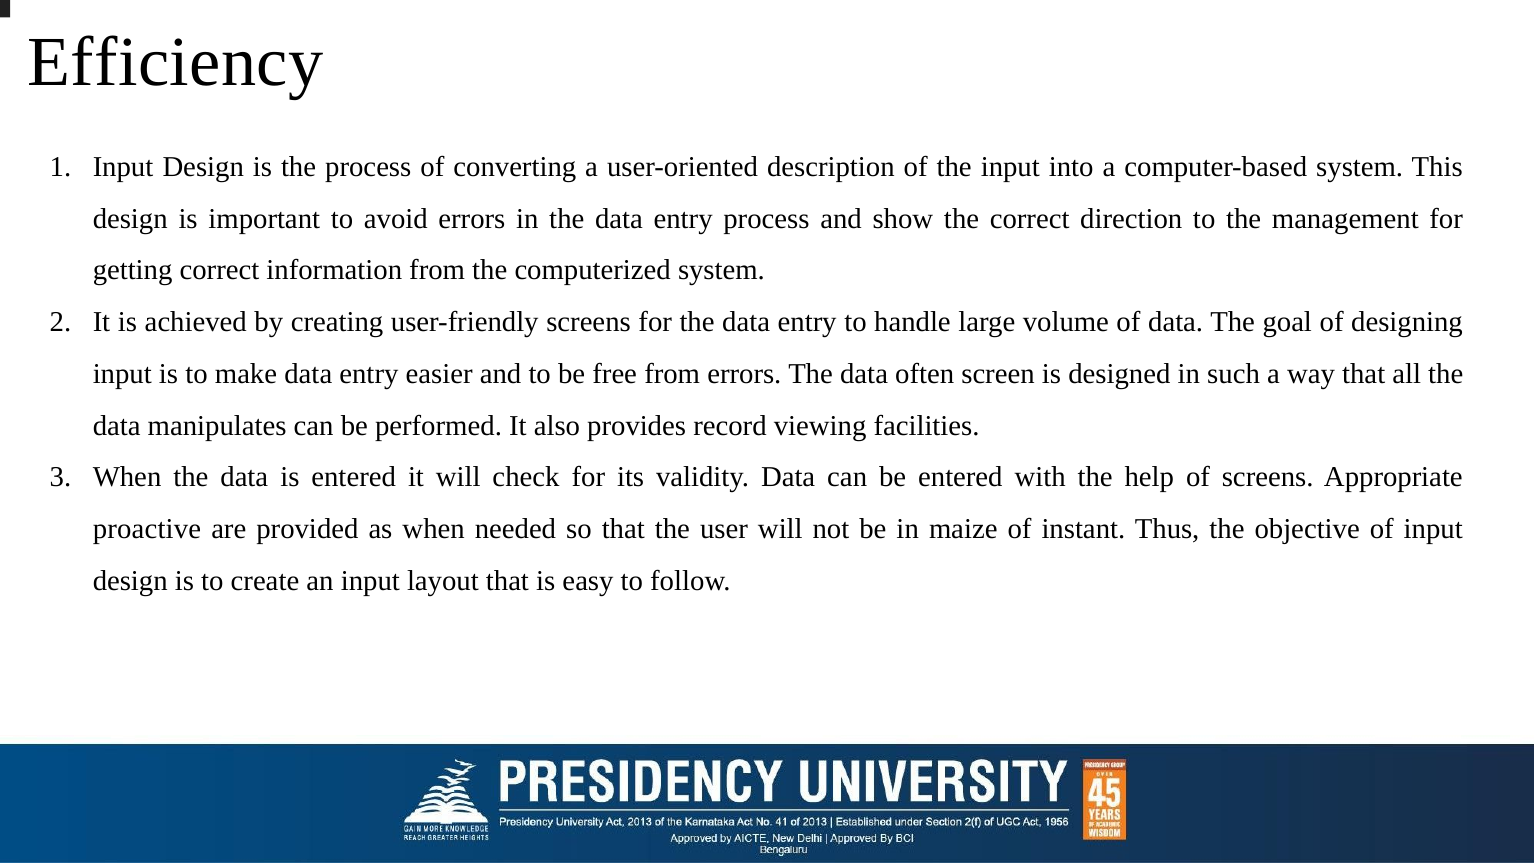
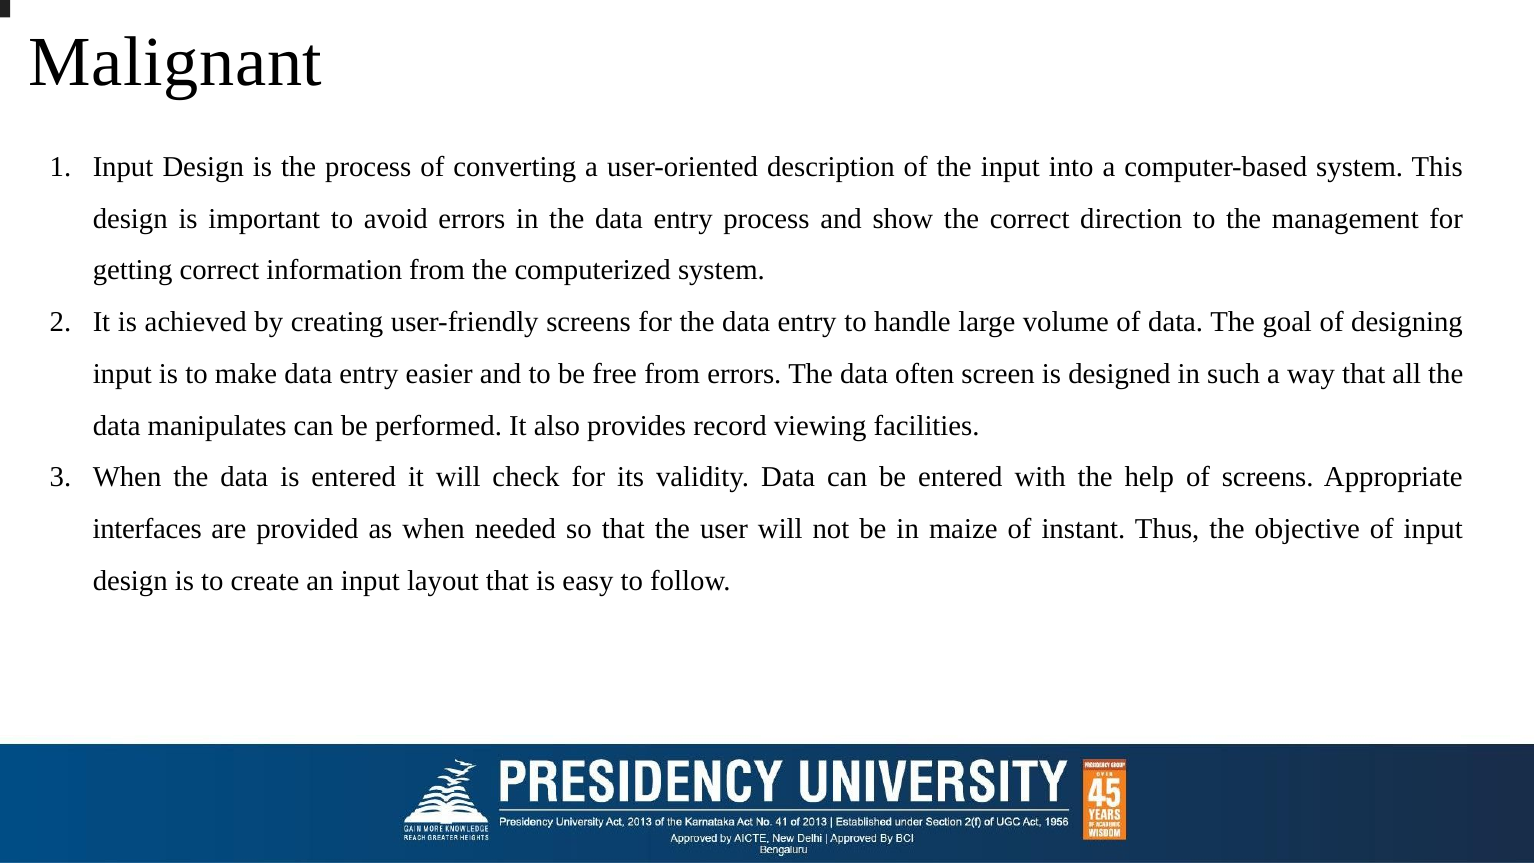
Efficiency: Efficiency -> Malignant (175, 62)
proactive: proactive -> interfaces (147, 529)
